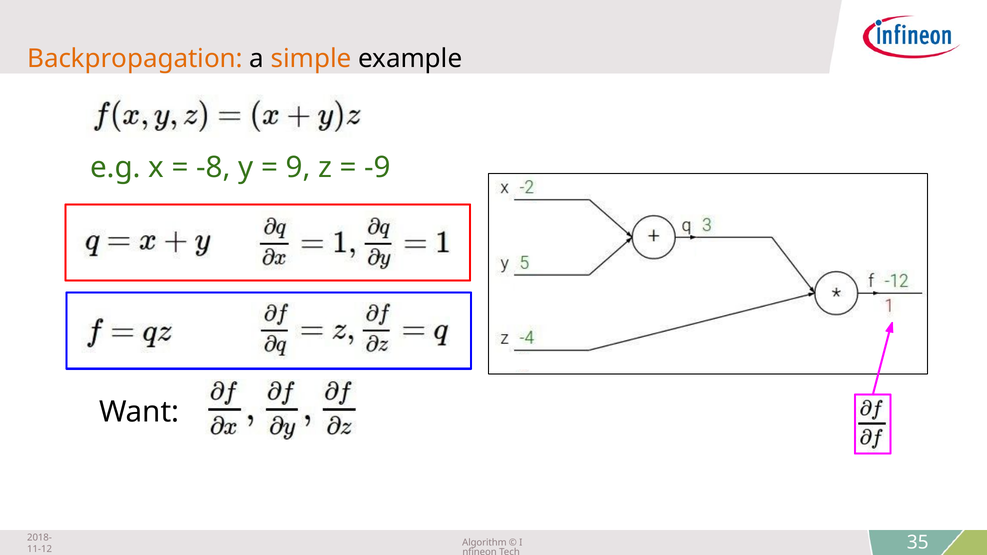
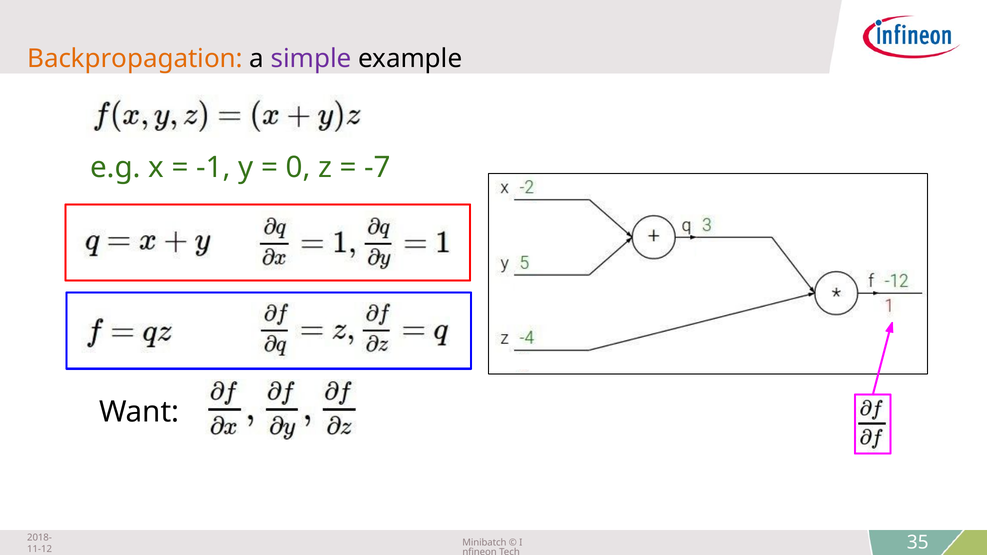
simple colour: orange -> purple (311, 59)
-8: -8 -> -1 (213, 168)
9: 9 -> 0 (298, 168)
-9: -9 -> -7 (377, 168)
Algorithm: Algorithm -> Minibatch (484, 543)
